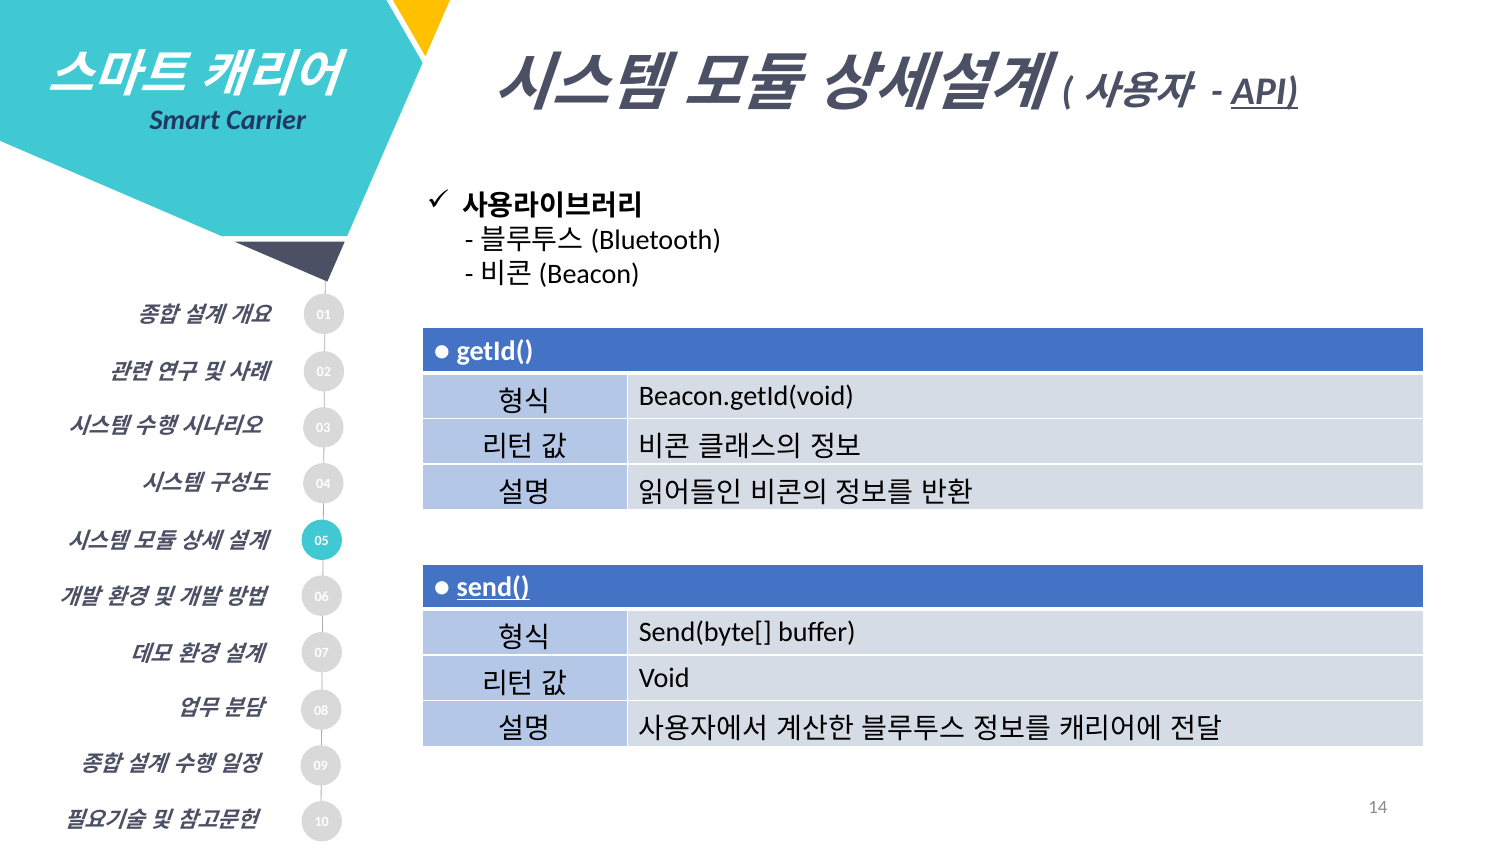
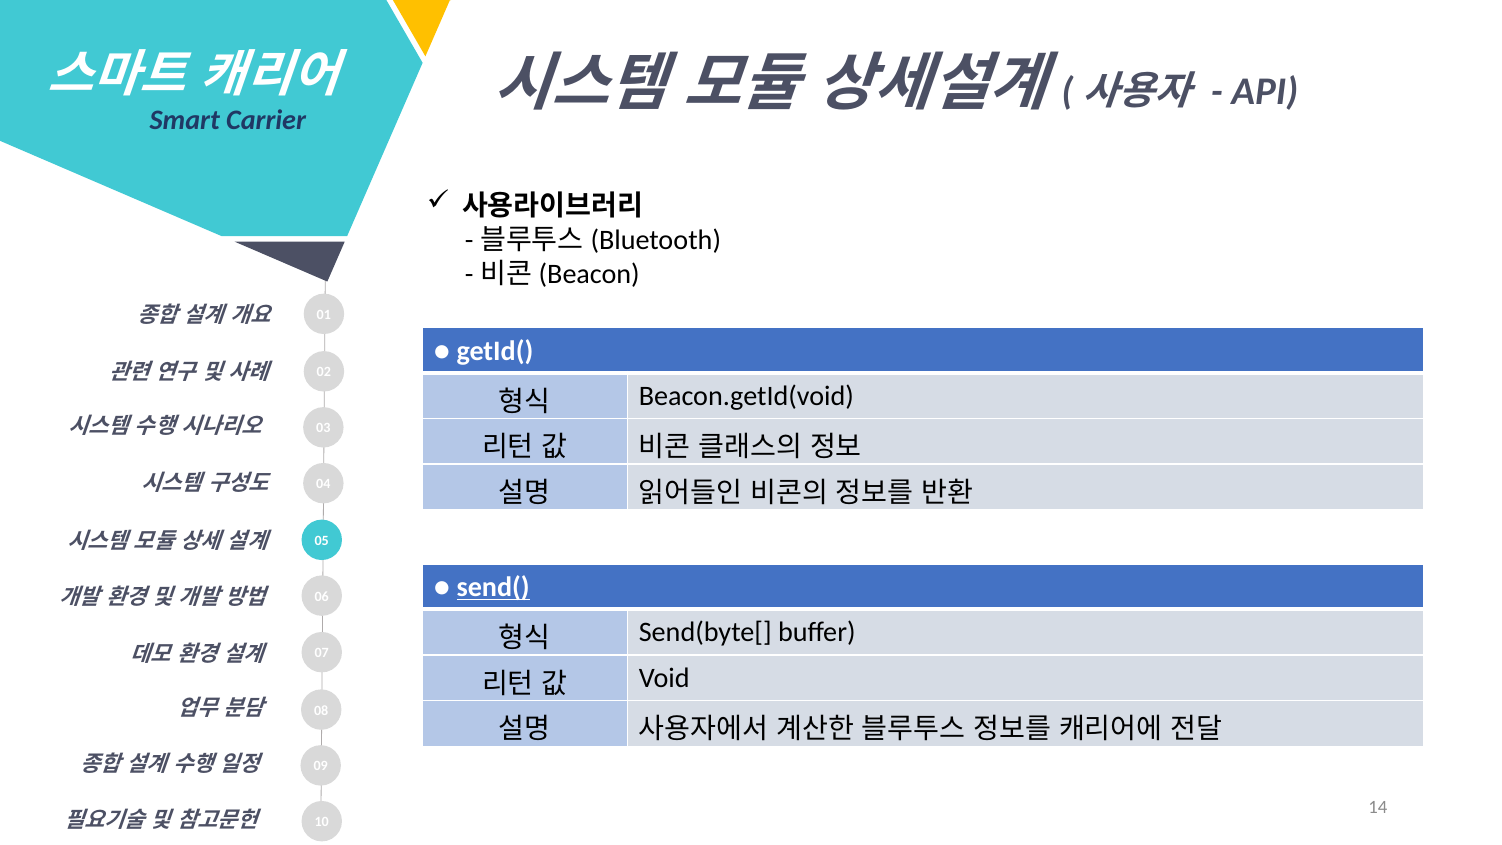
API underline: present -> none (1265, 91)
